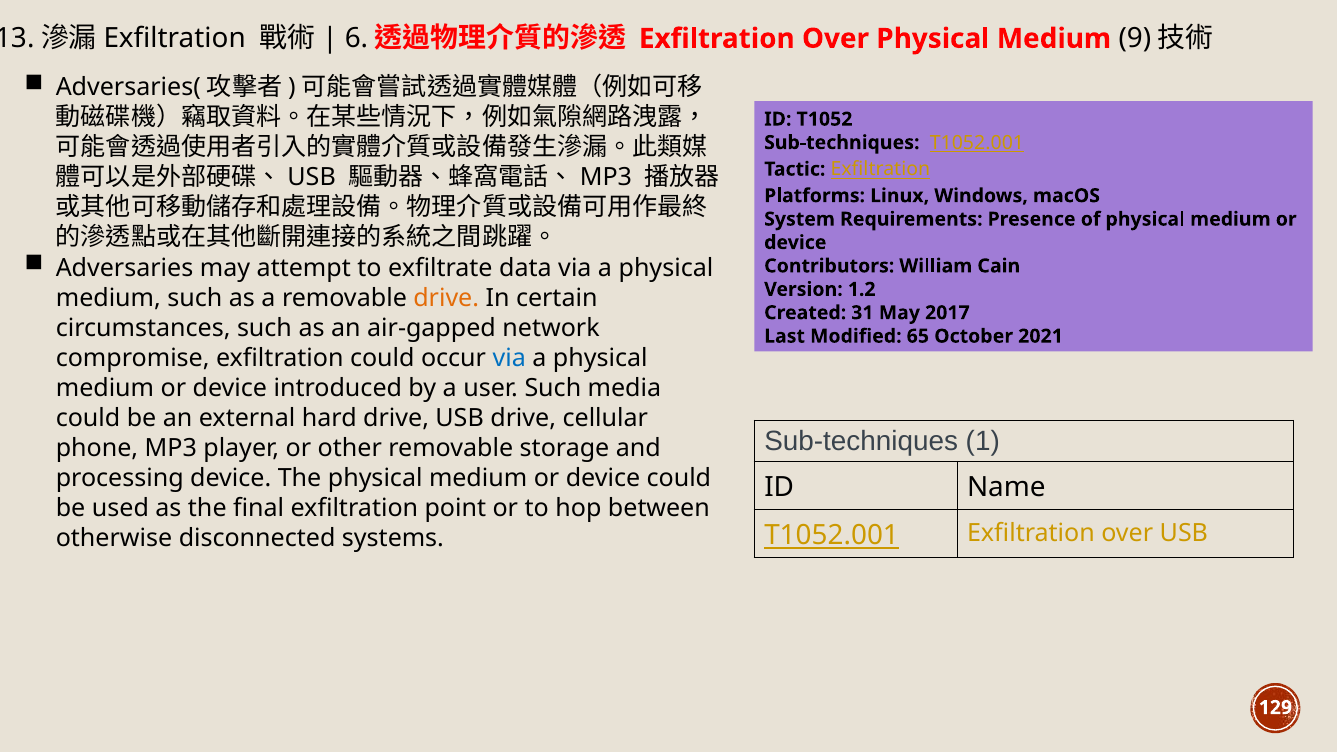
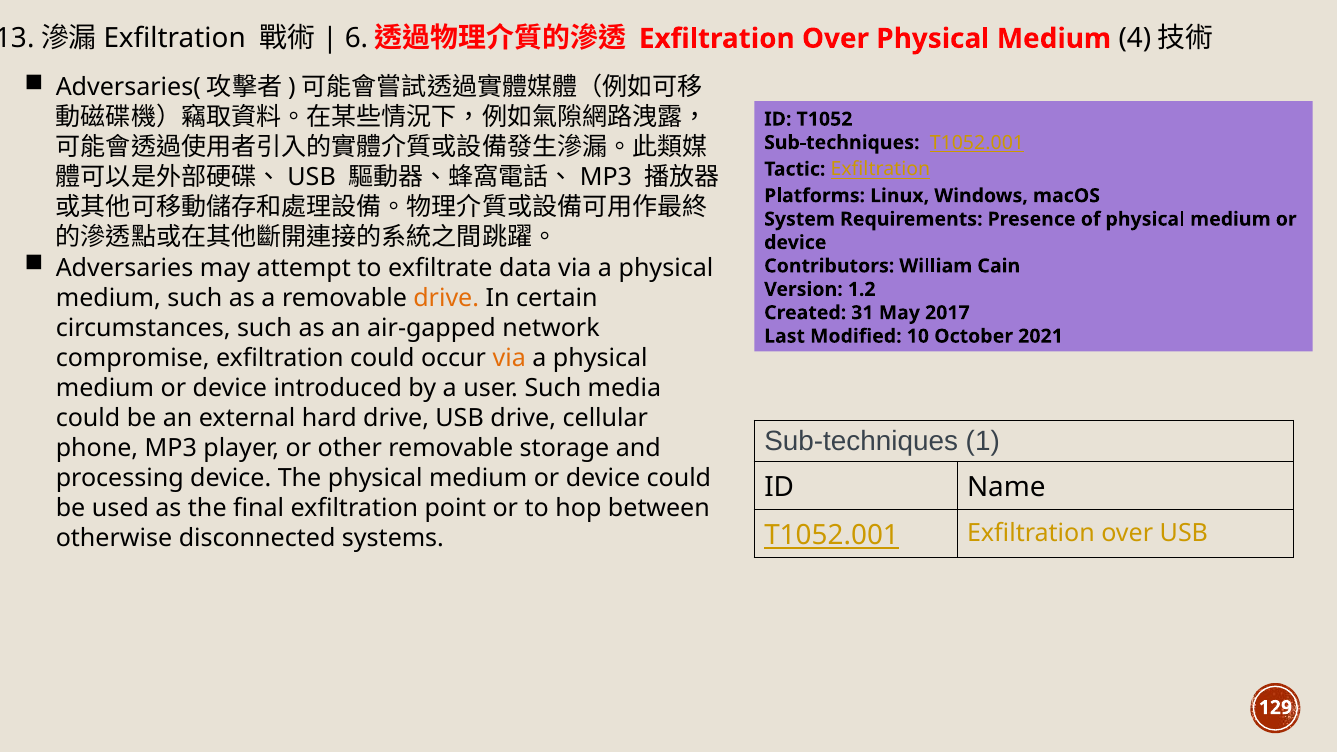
9: 9 -> 4 (1135, 39)
65: 65 -> 10 (918, 336)
via colour: blue -> orange (509, 358)
